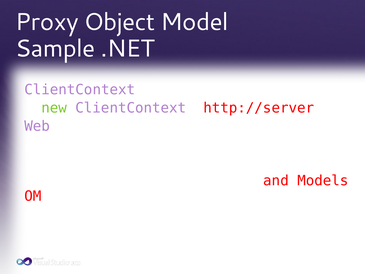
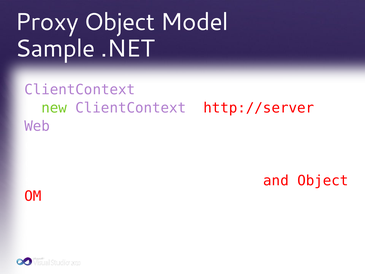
and Models: Models -> Object (323, 181)
